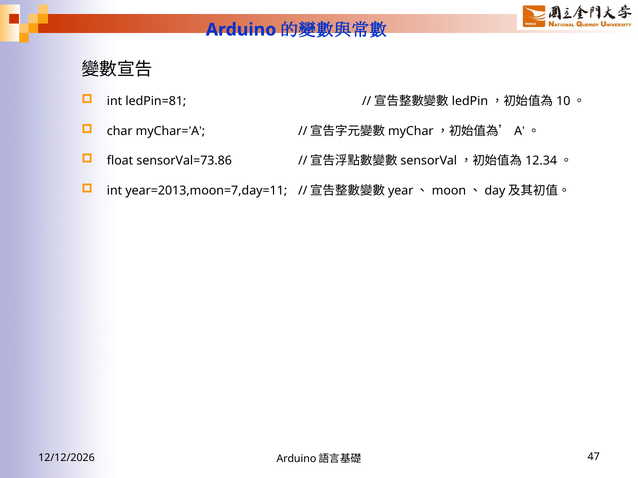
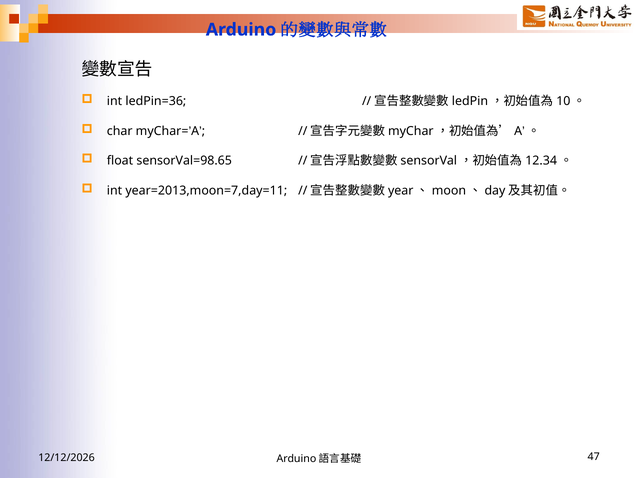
ledPin=81: ledPin=81 -> ledPin=36 (156, 101)
sensorVal=73.86: sensorVal=73.86 -> sensorVal=98.65 (184, 161)
